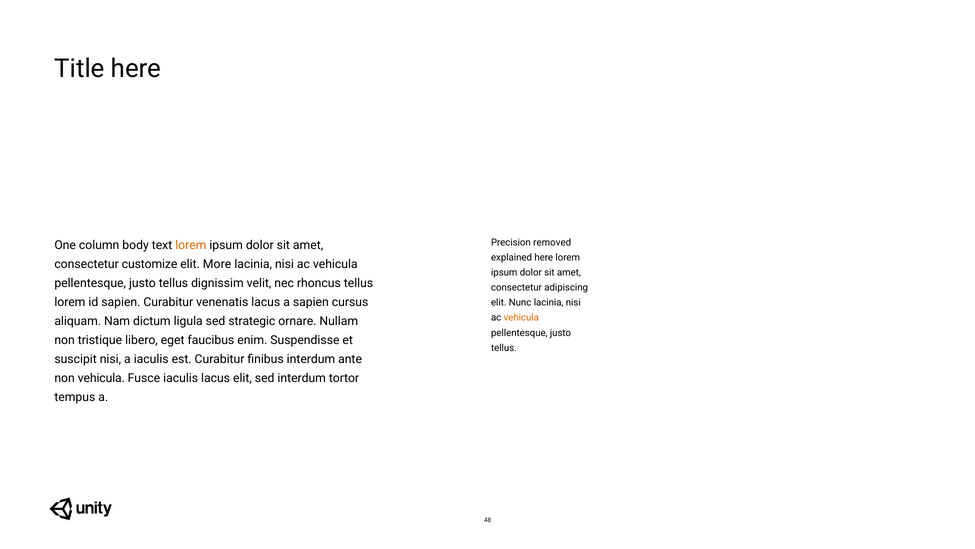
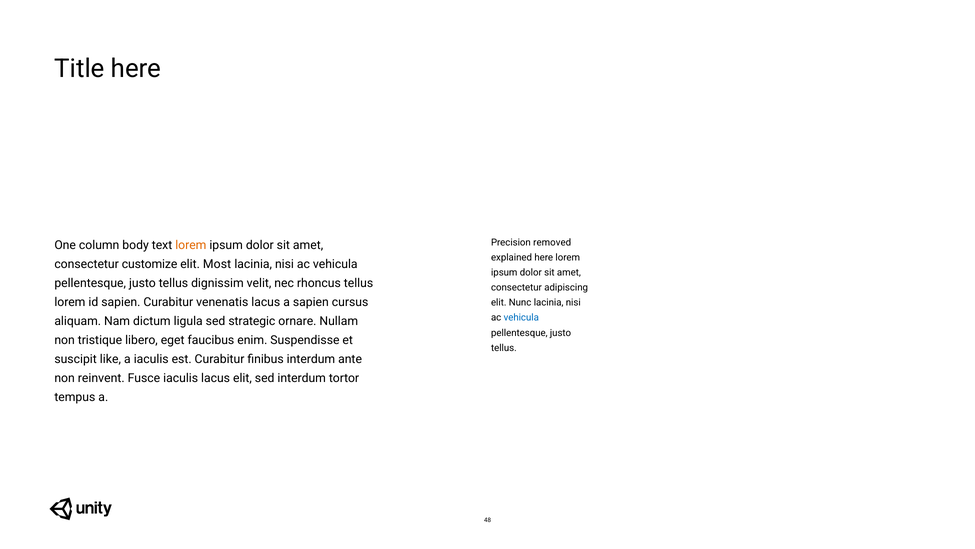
More: More -> Most (217, 264)
vehicula colour: orange -> blue (521, 317)
suscipit nisi: nisi -> like (110, 359)
non vehicula: vehicula -> reinvent (101, 378)
